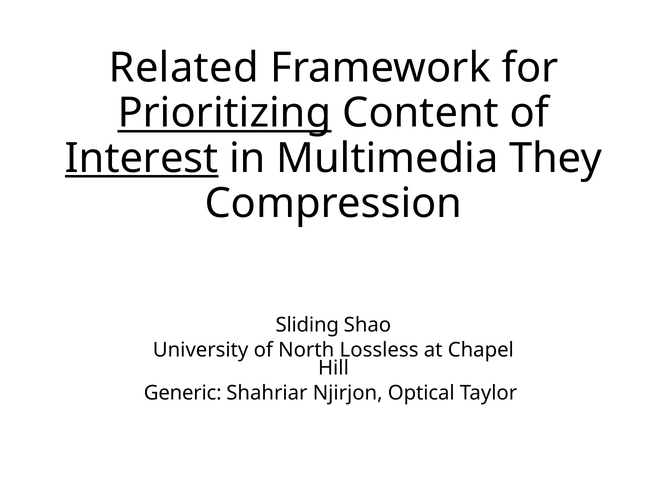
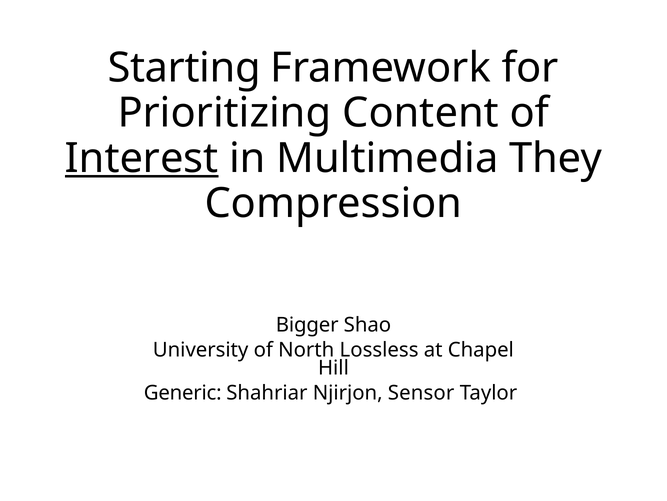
Related: Related -> Starting (184, 68)
Prioritizing underline: present -> none (224, 113)
Sliding: Sliding -> Bigger (307, 325)
Optical: Optical -> Sensor (421, 392)
